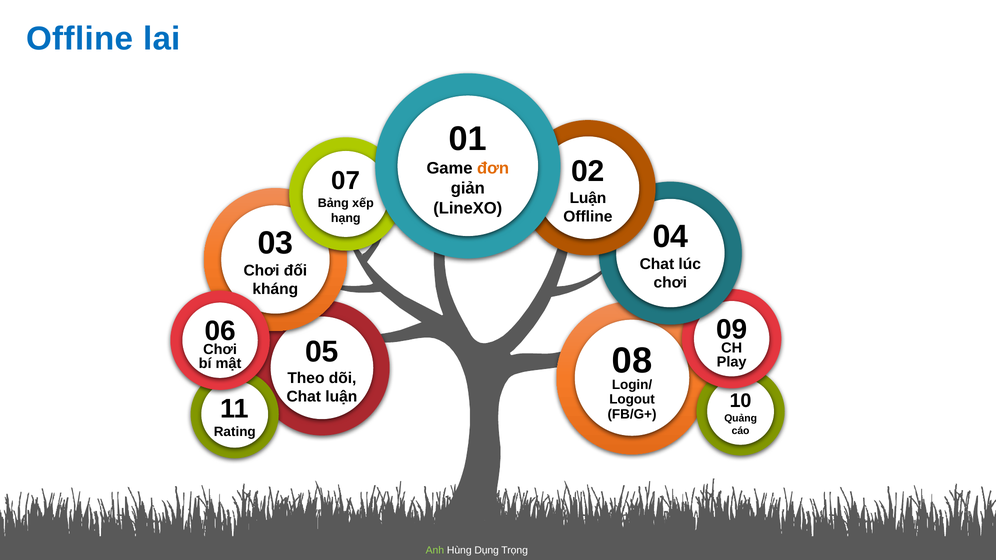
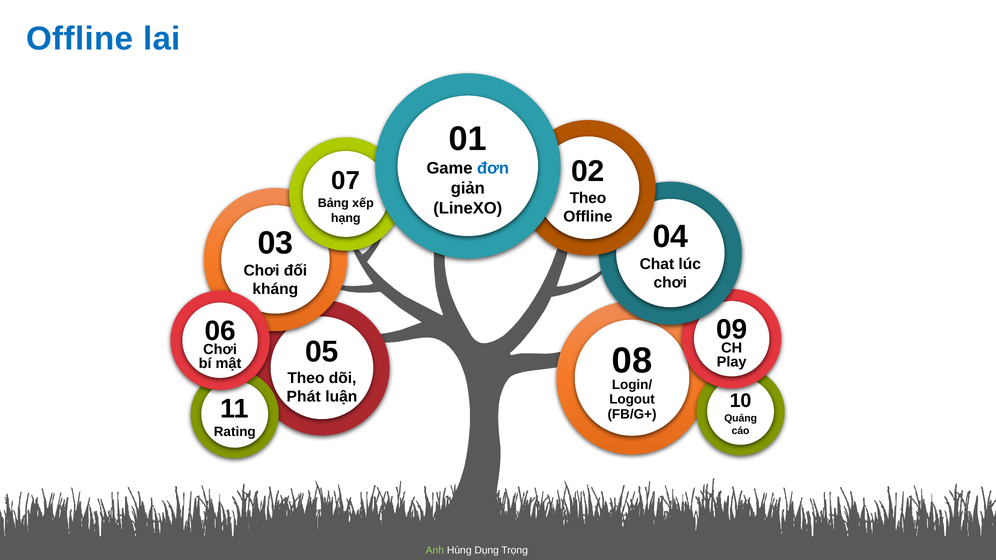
đơn colour: orange -> blue (493, 168)
Luận: Luận -> Theo (588, 198)
Chat: Chat -> Phát (304, 397)
